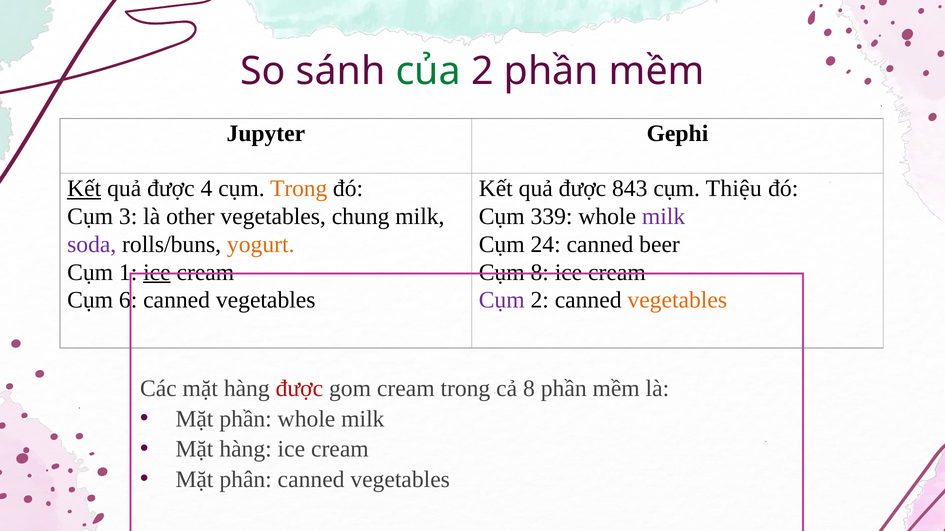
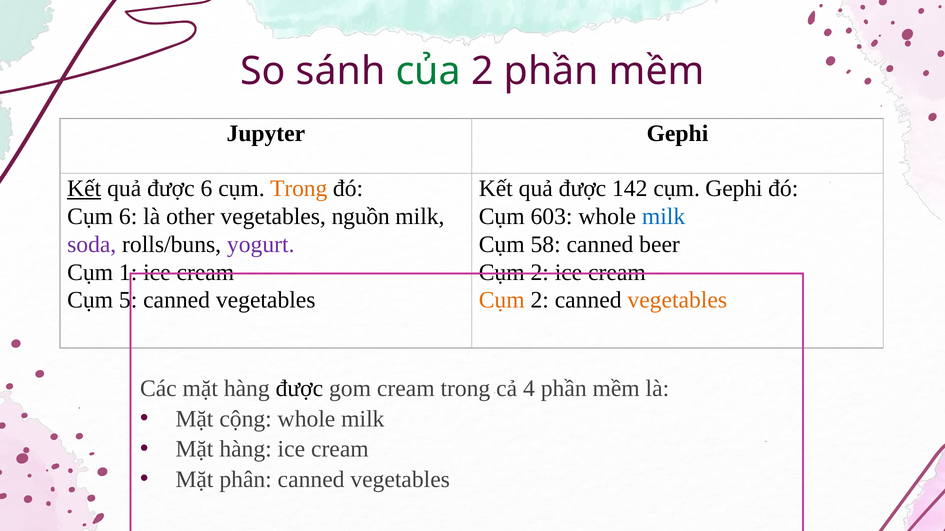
được 4: 4 -> 6 (206, 189)
843: 843 -> 142 (630, 189)
cụm Thiệu: Thiệu -> Gephi (734, 189)
Cụm 3: 3 -> 6 (128, 217)
chung: chung -> nguồn (361, 217)
339: 339 -> 603 (552, 217)
milk colour: purple -> blue (664, 217)
yogurt colour: orange -> purple (261, 245)
24: 24 -> 58 (546, 245)
ice underline: present -> none (157, 273)
8: 8 -> 2 (540, 273)
6: 6 -> 5 (128, 301)
Cụm colour: purple -> orange (502, 301)
được colour: red -> black (299, 389)
cả 8: 8 -> 4 (529, 389)
Mặt phần: phần -> cộng (246, 419)
